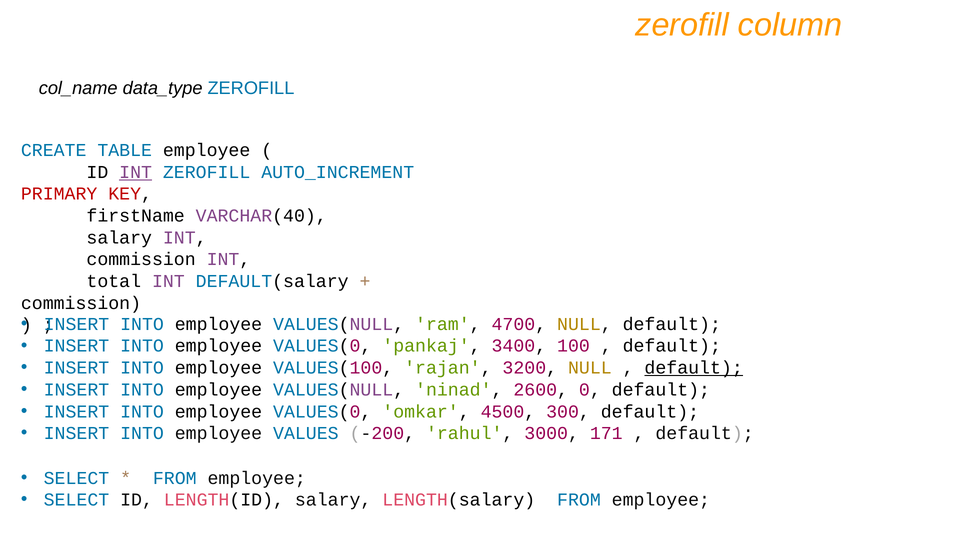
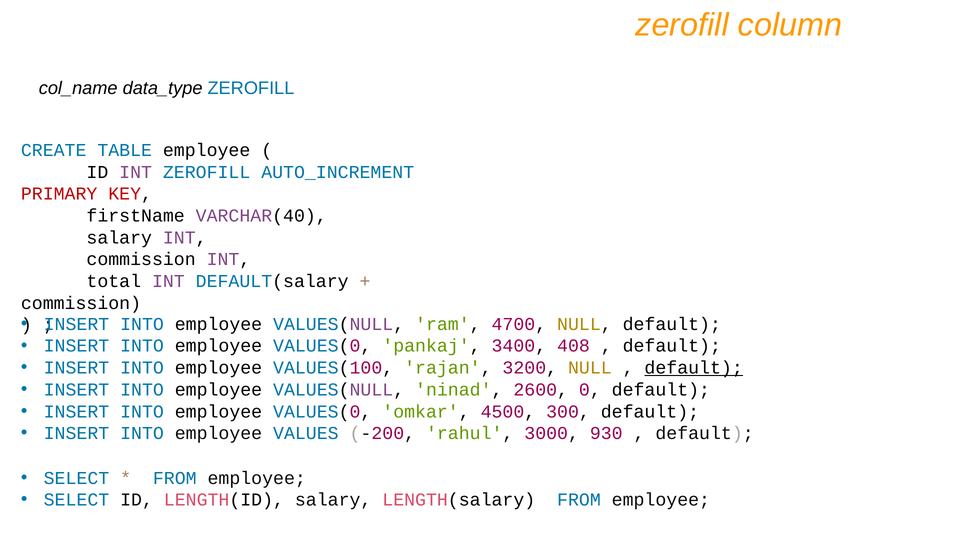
INT underline: present -> none (136, 172)
100: 100 -> 408 (573, 346)
171: 171 -> 930 (606, 433)
